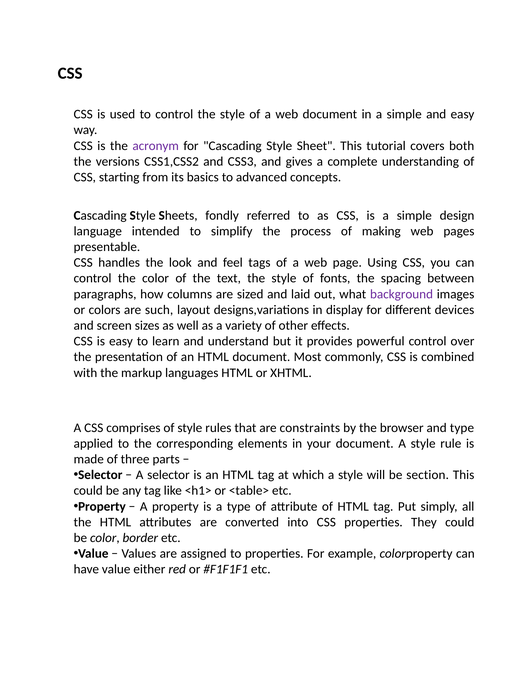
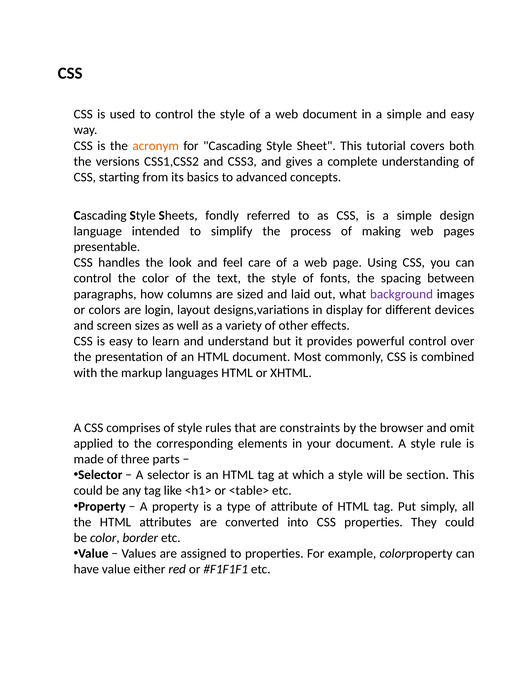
acronym colour: purple -> orange (156, 146)
tags: tags -> care (260, 263)
such: such -> login (159, 310)
and type: type -> omit (462, 428)
